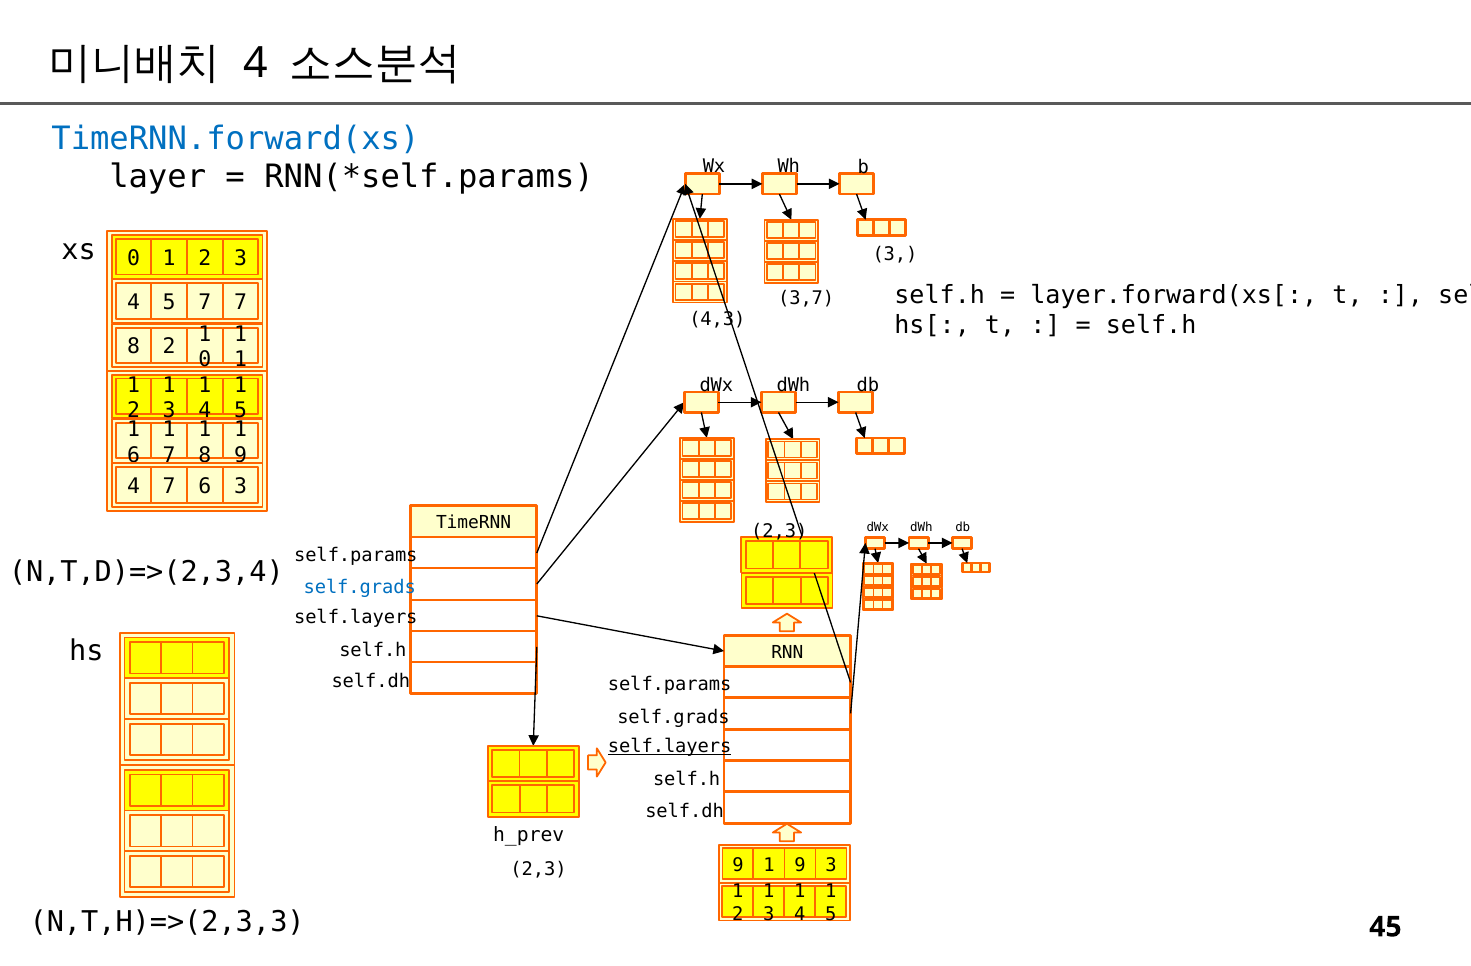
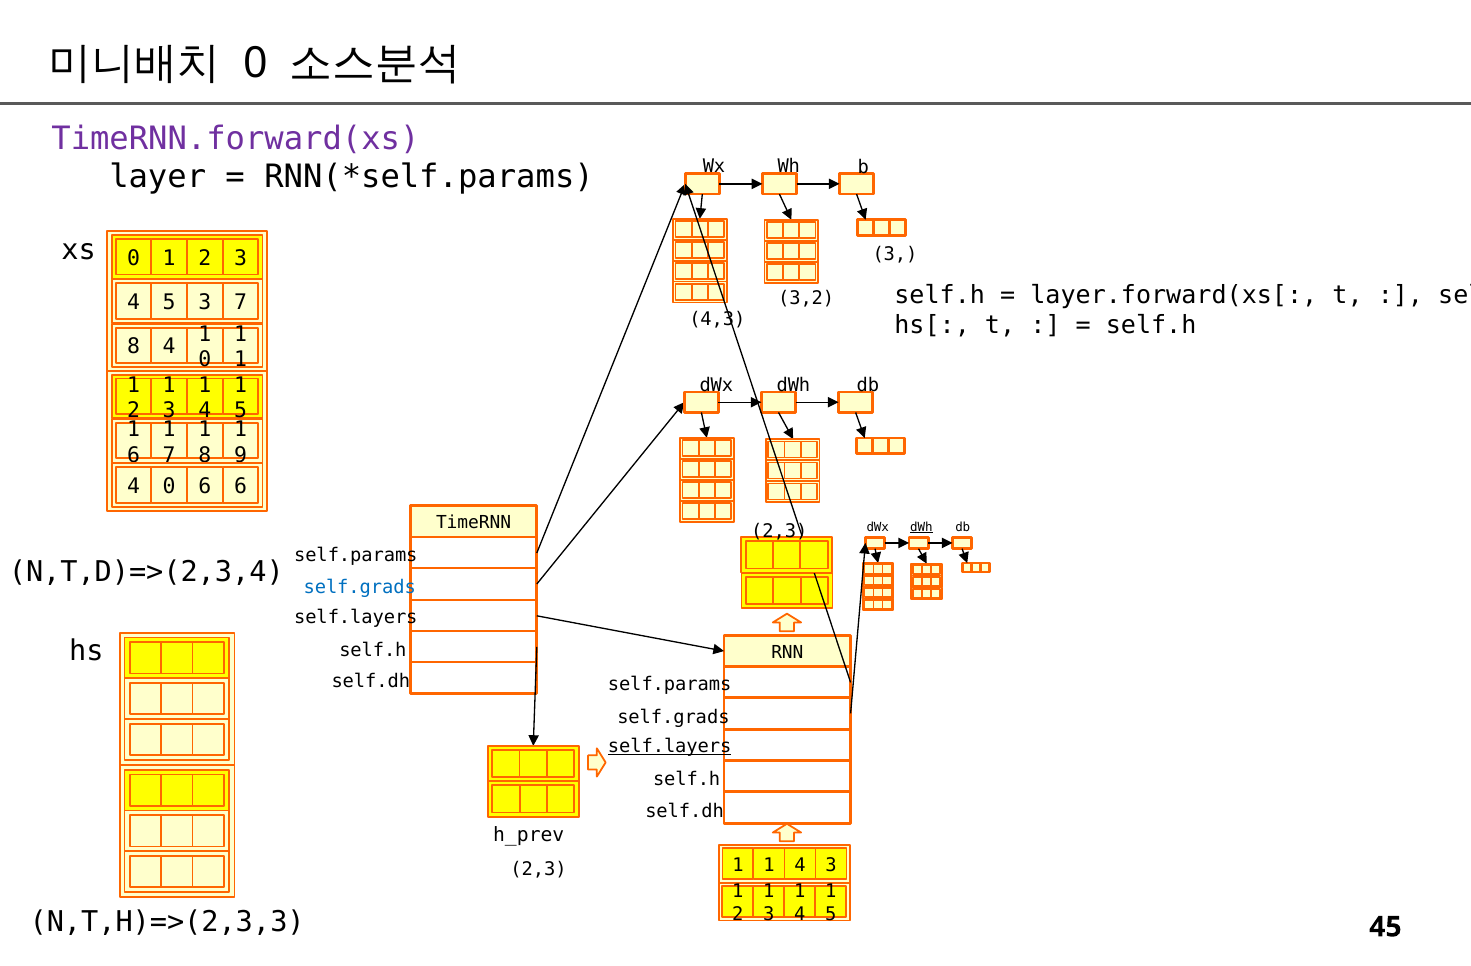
4: 4 -> 0 (255, 64)
TimeRNN.forward(xs colour: blue -> purple (235, 139)
3,7: 3,7 -> 3,2 (806, 298)
5 7: 7 -> 3 (205, 303)
8 2: 2 -> 4 (169, 347)
4 7: 7 -> 0 (169, 487)
6 3: 3 -> 6 (240, 487)
dWh underline: none -> present (921, 528)
2,3 9: 9 -> 1 (738, 865)
9: 9 -> 4 (800, 865)
